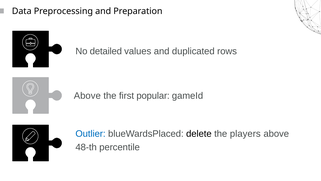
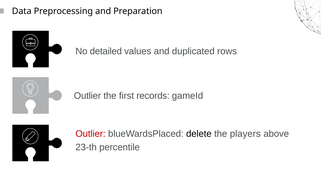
Above: Above -> Outlier (87, 96)
popular: popular -> records (153, 96)
Outlier colour: blue -> red (91, 133)
48-th: 48-th -> 23-th (86, 147)
